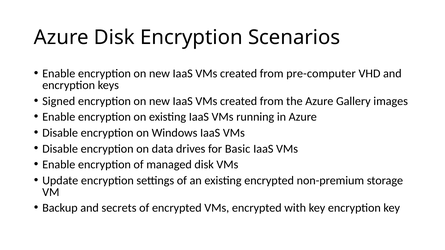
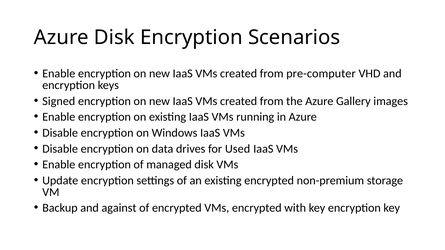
Basic: Basic -> Used (238, 149)
secrets: secrets -> against (119, 208)
